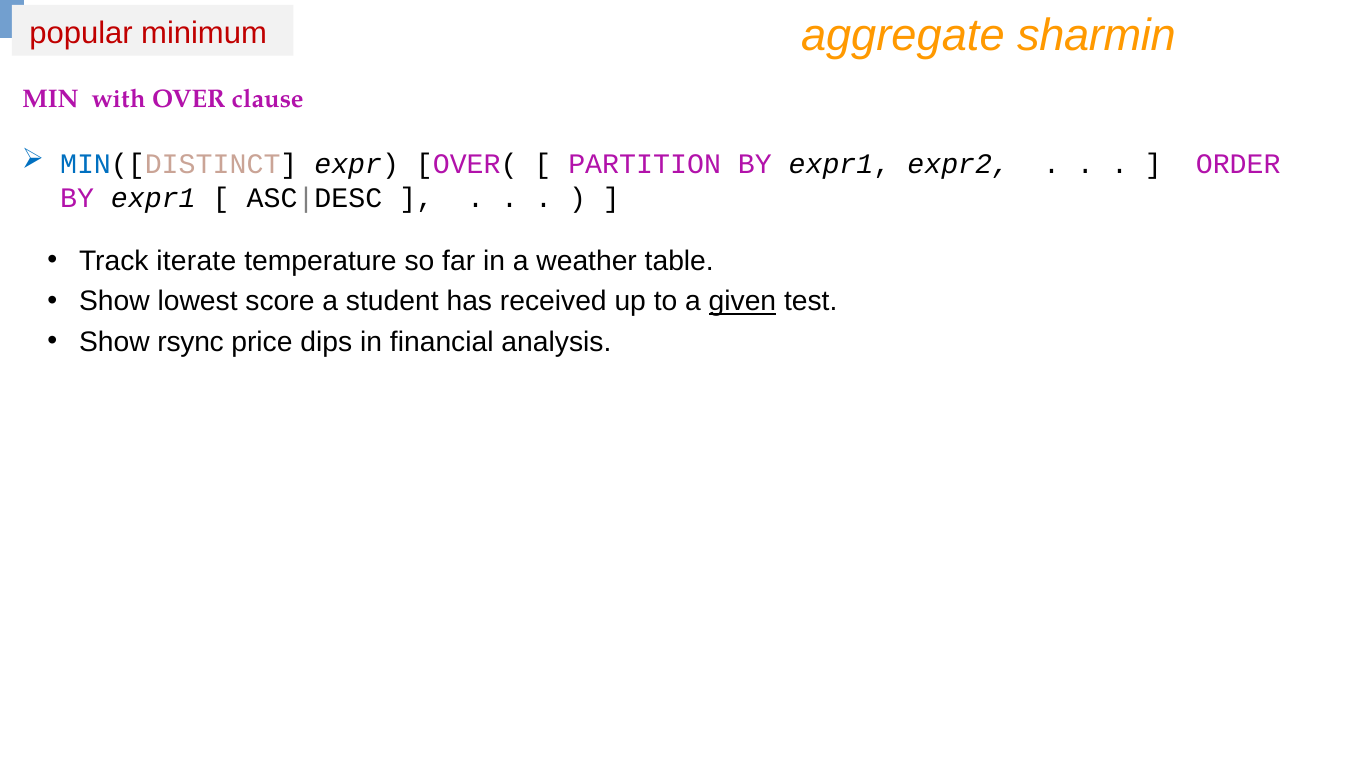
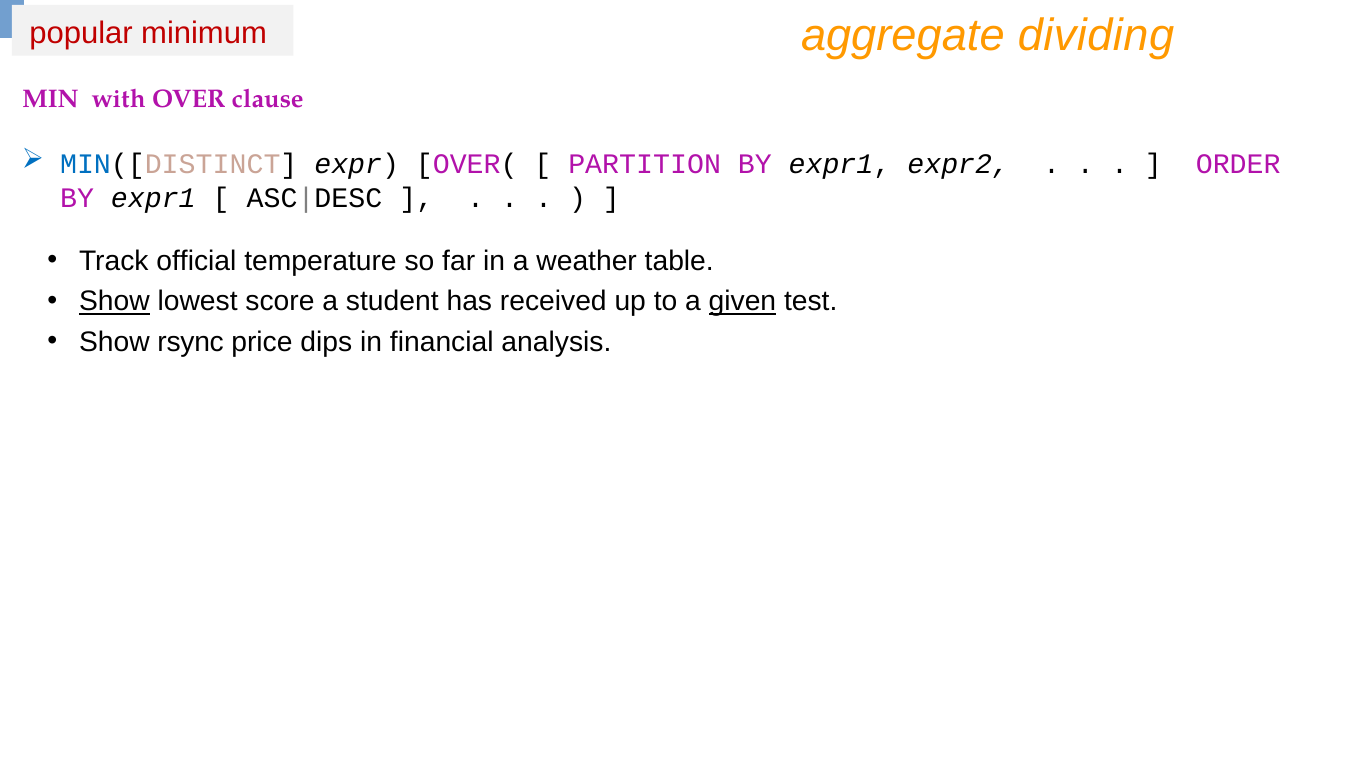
sharmin: sharmin -> dividing (1096, 35)
iterate: iterate -> official (196, 261)
Show underline: none -> present (114, 302)
